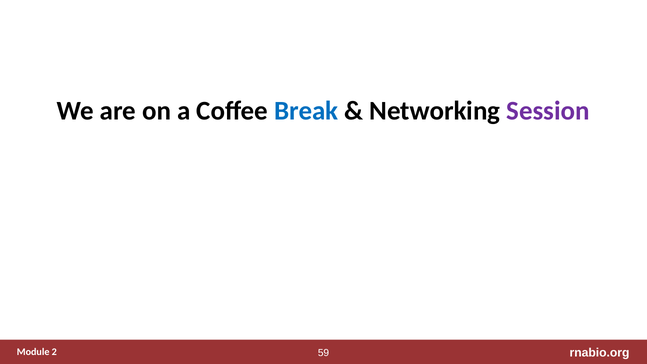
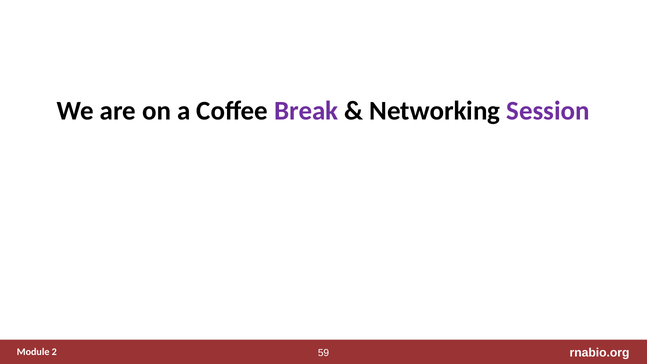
Break colour: blue -> purple (306, 111)
